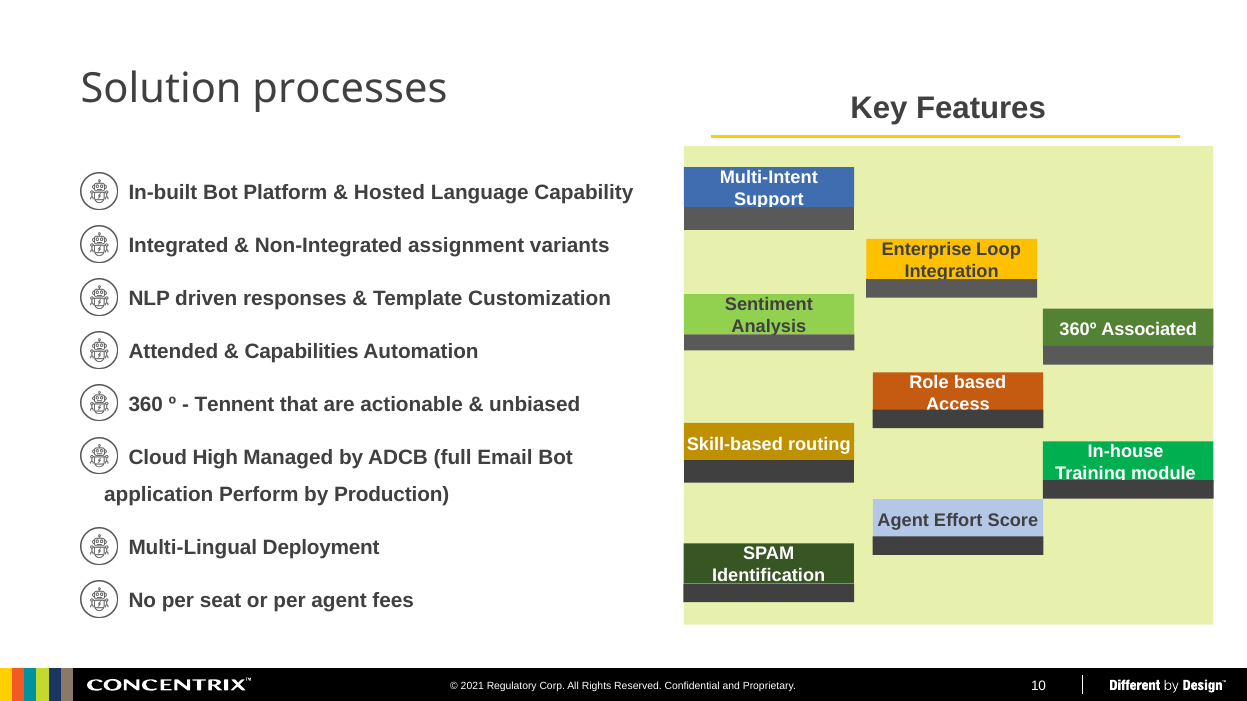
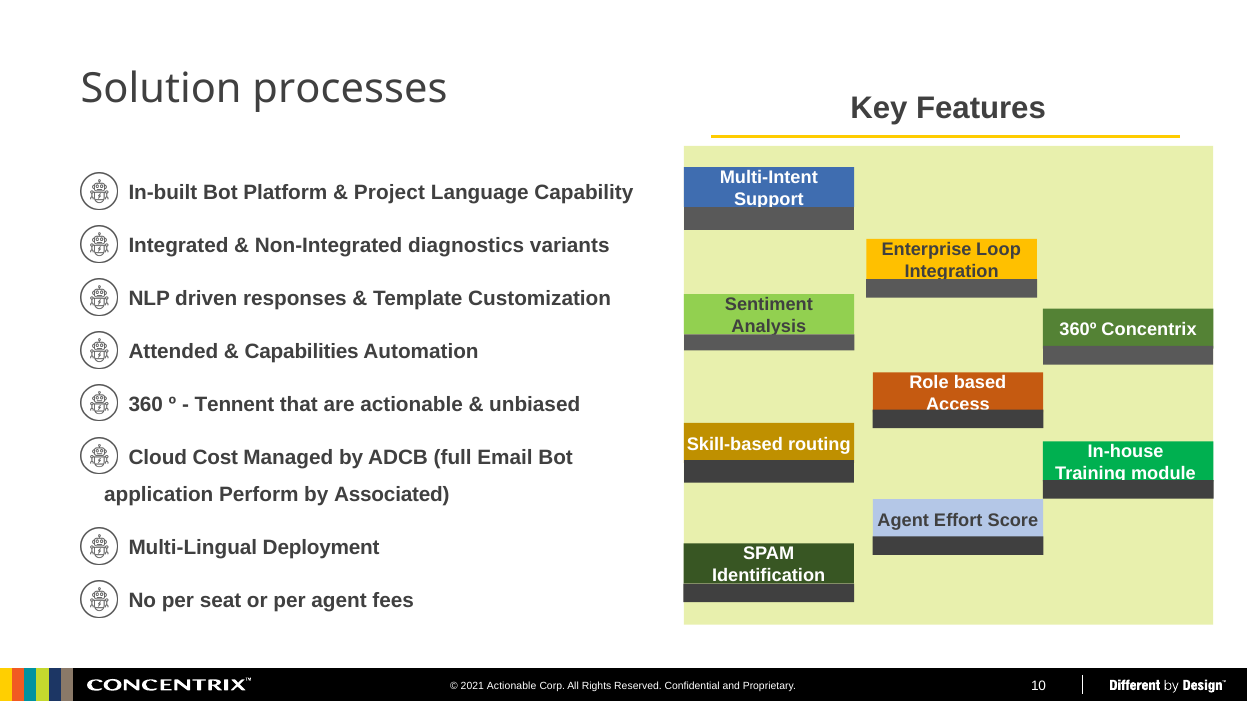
Hosted: Hosted -> Project (389, 193)
assignment: assignment -> diagnostics (466, 246)
Associated: Associated -> Concentrix (1149, 330)
High: High -> Cost (215, 457)
Production: Production -> Associated (392, 495)
Regulatory: Regulatory -> Actionable (512, 687)
